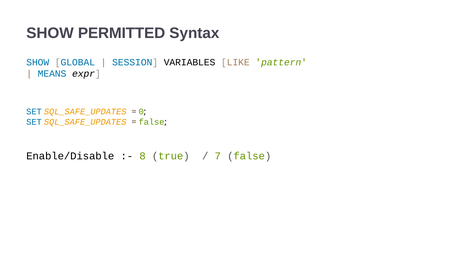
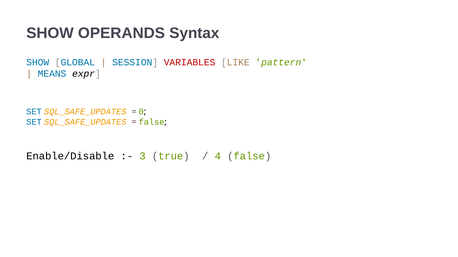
PERMITTED: PERMITTED -> OPERANDS (121, 33)
VARIABLES colour: black -> red (190, 62)
8: 8 -> 3 (143, 156)
7: 7 -> 4 (218, 156)
